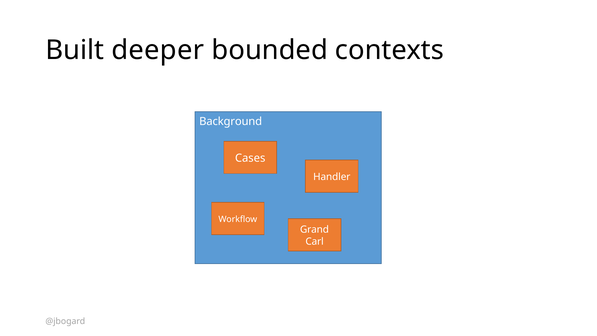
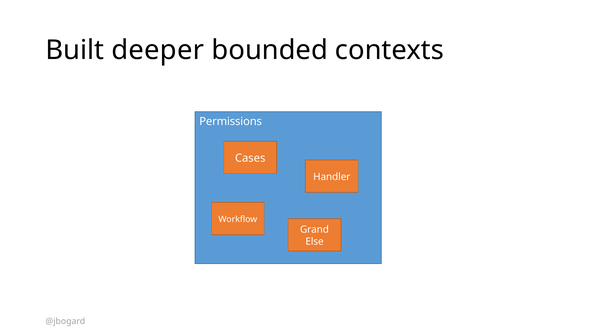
Background: Background -> Permissions (231, 121)
Carl: Carl -> Else (315, 241)
